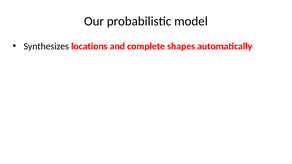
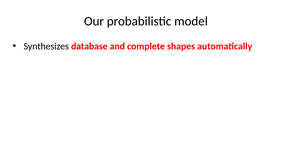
locations: locations -> database (89, 46)
